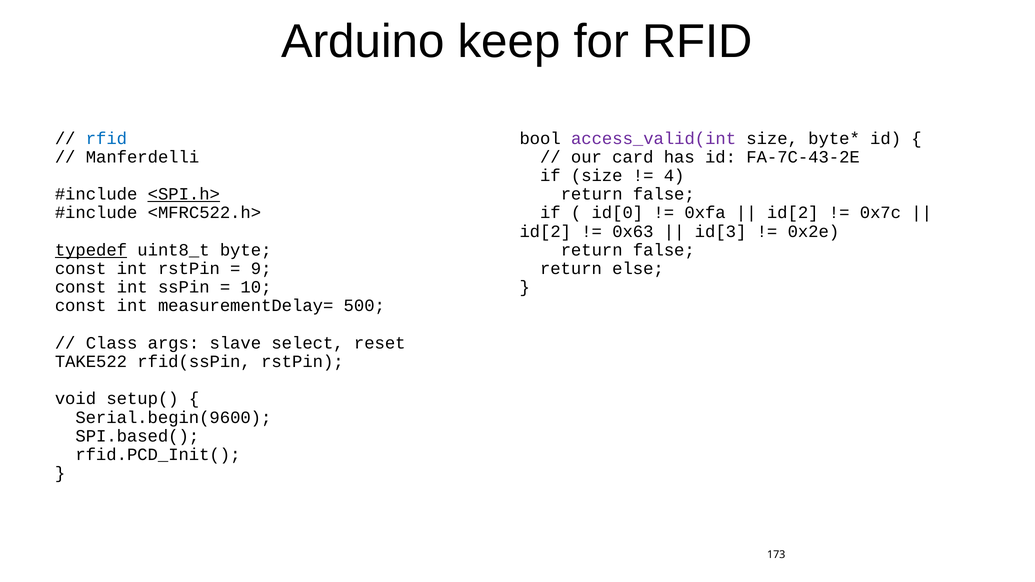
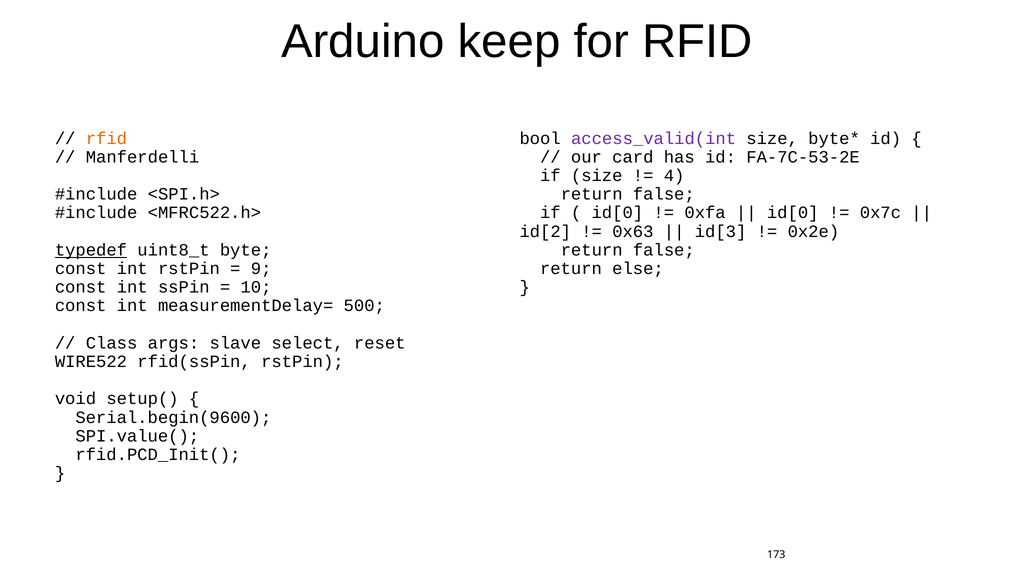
rfid colour: blue -> orange (106, 138)
FA-7C-43-2E: FA-7C-43-2E -> FA-7C-53-2E (803, 157)
<SPI.h> underline: present -> none (184, 194)
id[2: id[2 -> id[0 (793, 213)
TAKE522: TAKE522 -> WIRE522 (91, 362)
SPI.based(: SPI.based( -> SPI.value( (137, 436)
